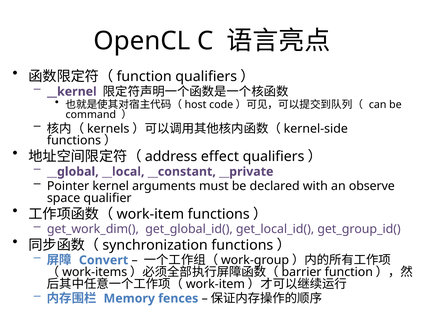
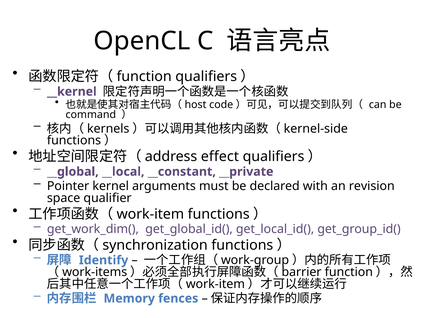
observe: observe -> revision (372, 186)
Convert: Convert -> Identify (104, 260)
